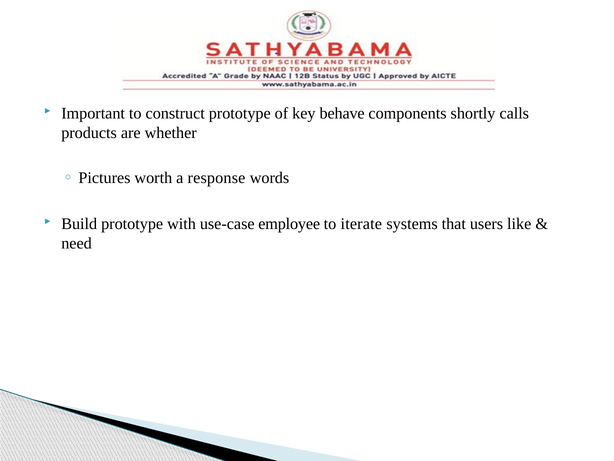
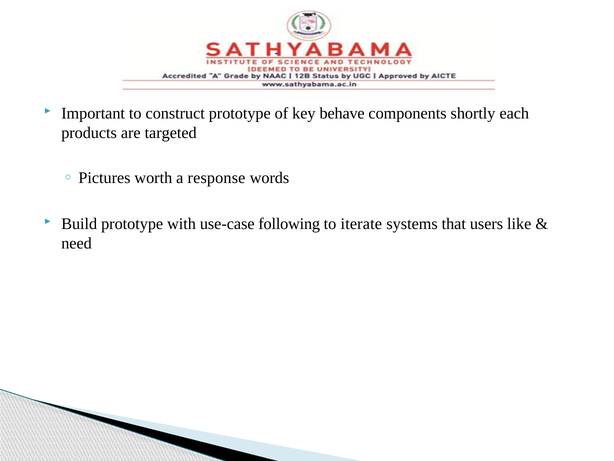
calls: calls -> each (514, 113)
whether: whether -> targeted (171, 133)
employee: employee -> following (289, 224)
